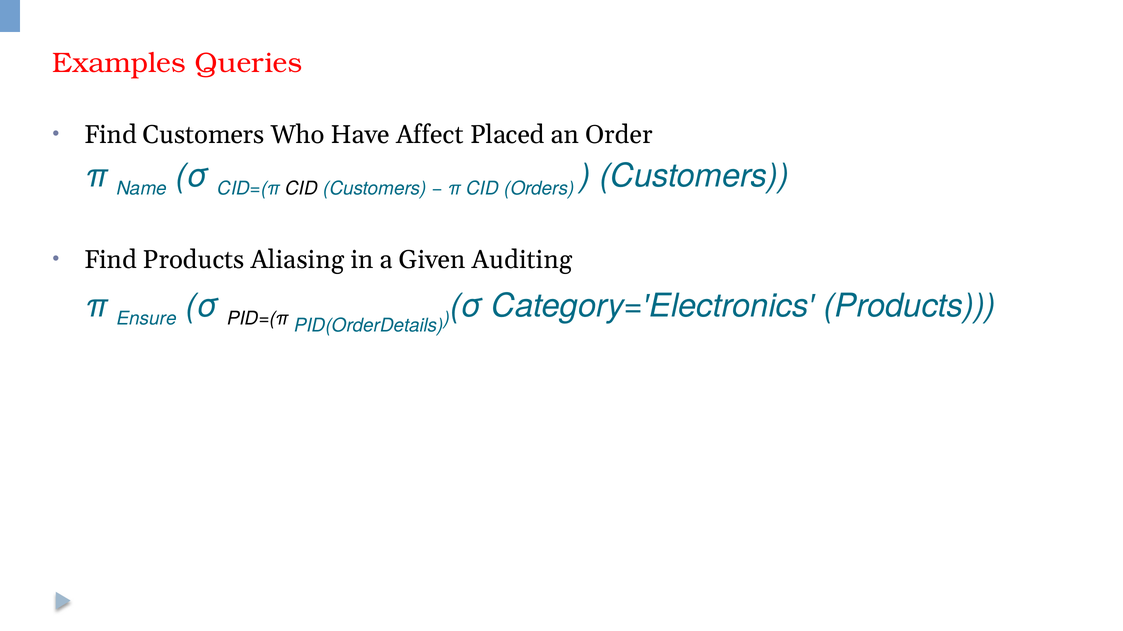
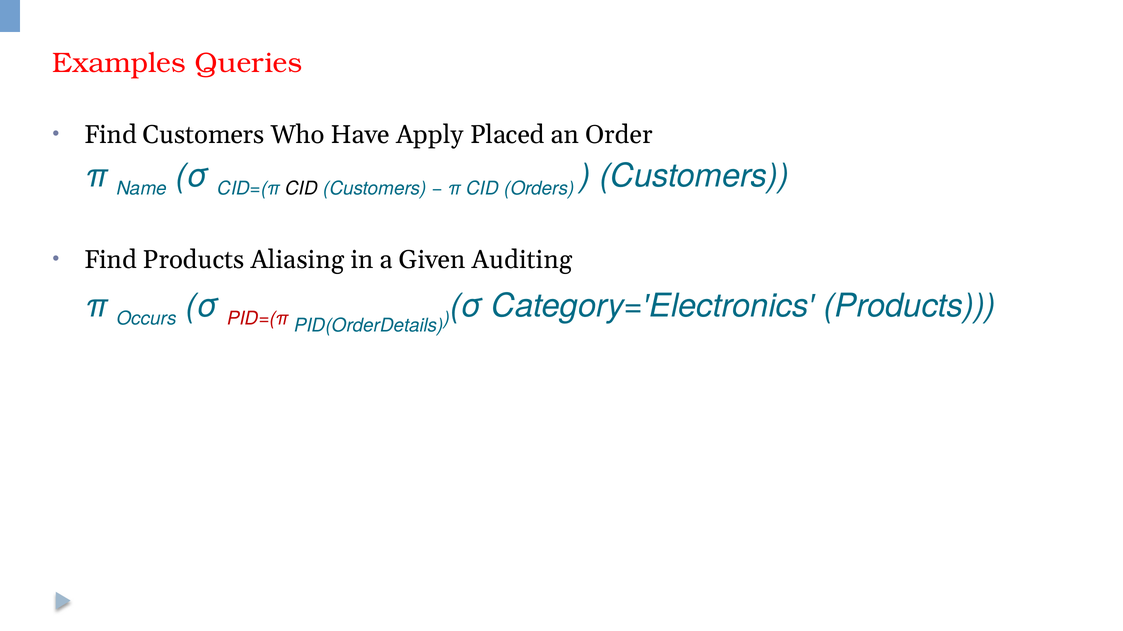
Affect: Affect -> Apply (430, 135)
Ensure: Ensure -> Occurs (147, 319)
PID=(π colour: black -> red (258, 319)
